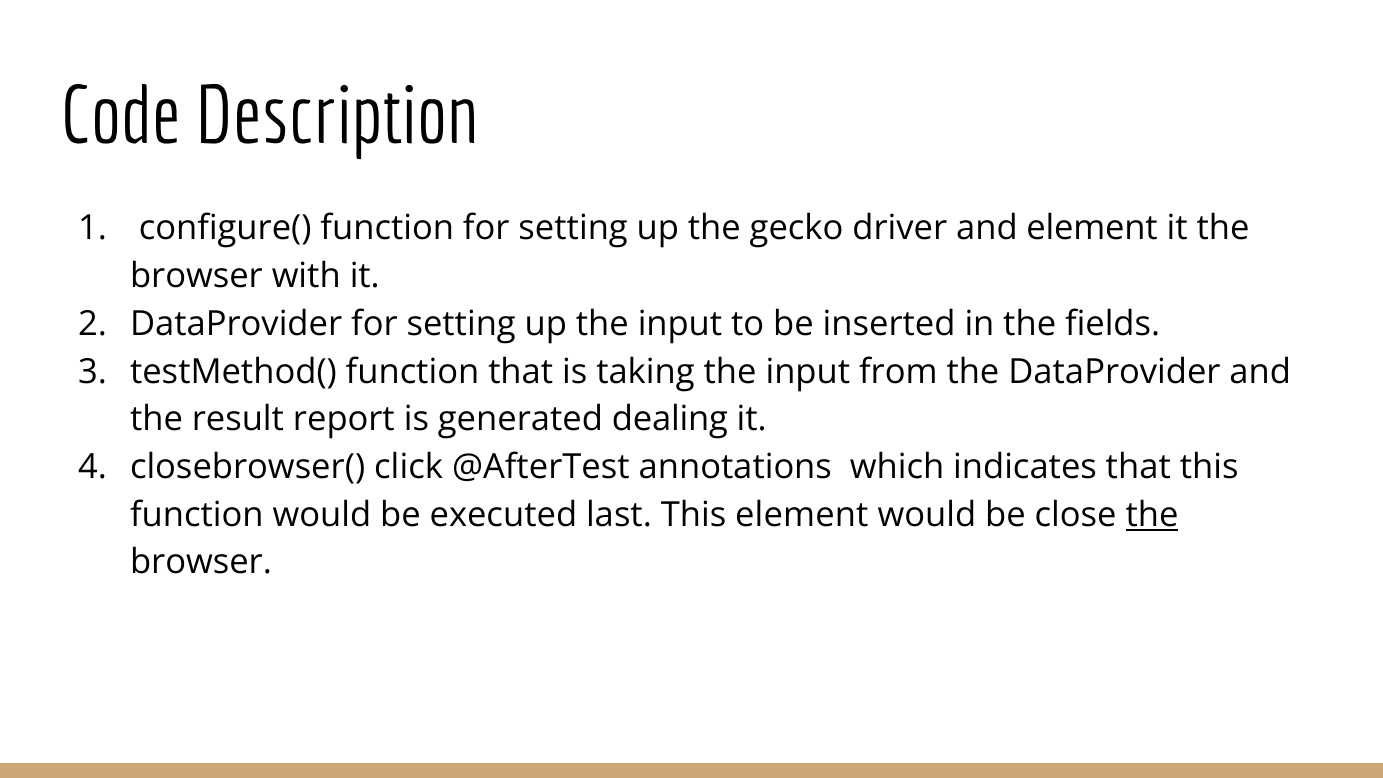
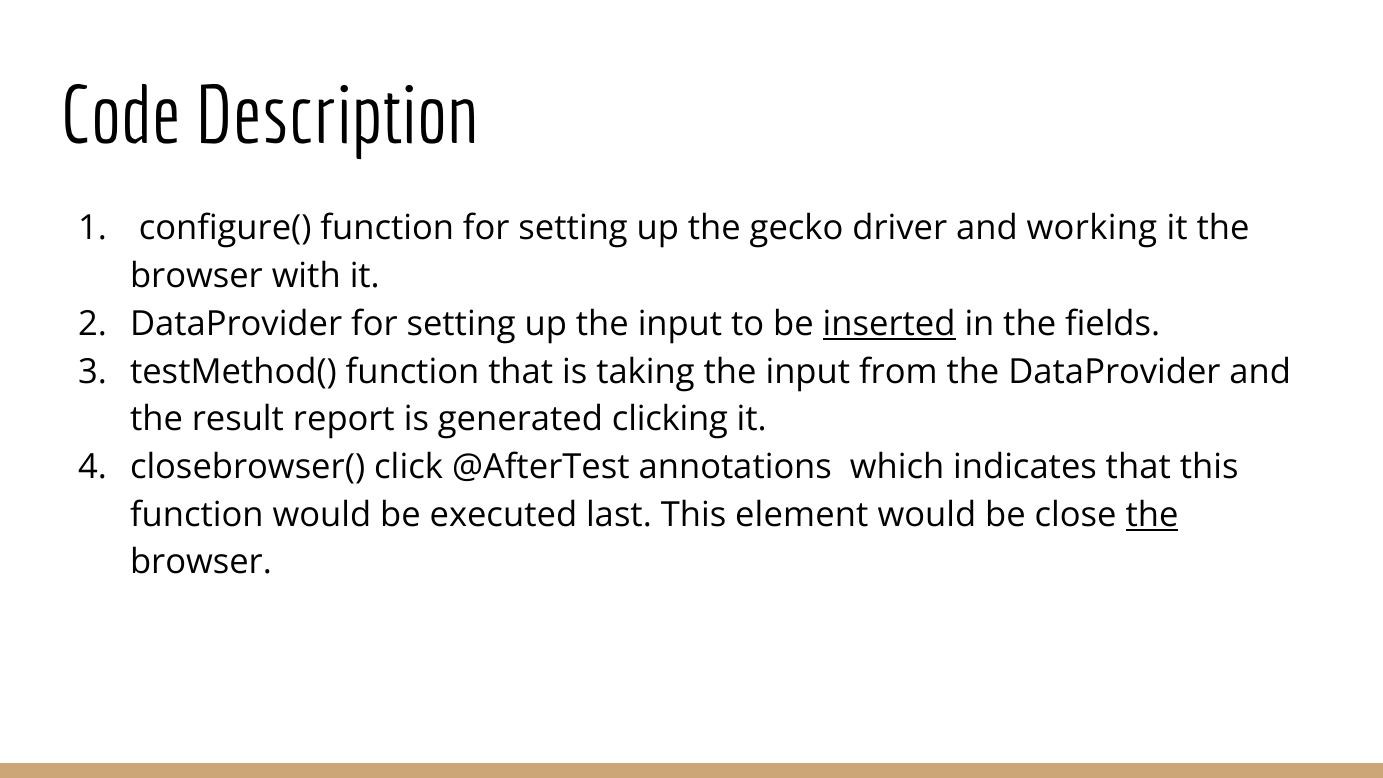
and element: element -> working (1092, 228)
inserted underline: none -> present (889, 324)
dealing: dealing -> clicking (670, 419)
